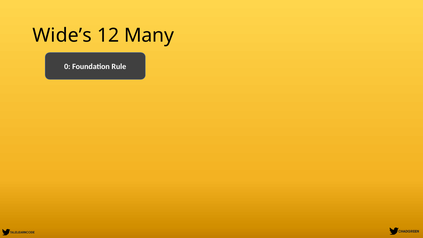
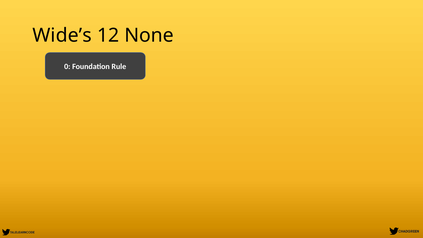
Many: Many -> None (149, 36)
